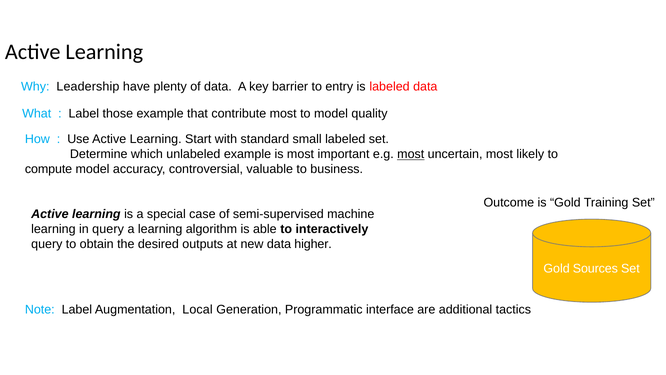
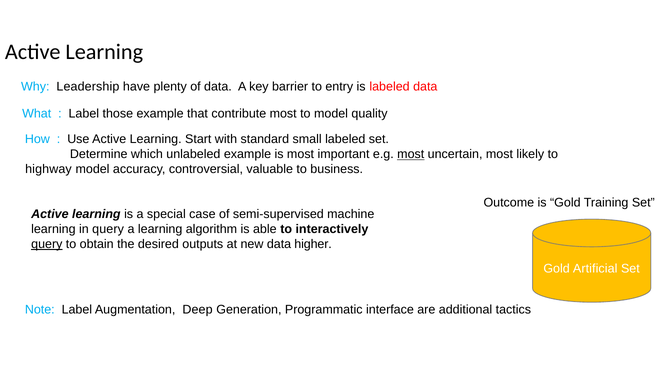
compute: compute -> highway (48, 169)
query underline: none -> present (47, 244)
Sources: Sources -> Artificial (595, 268)
Local: Local -> Deep (198, 310)
